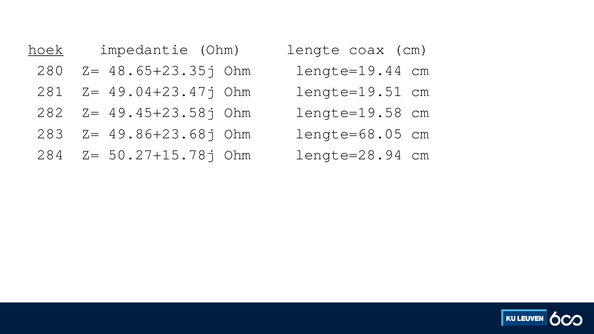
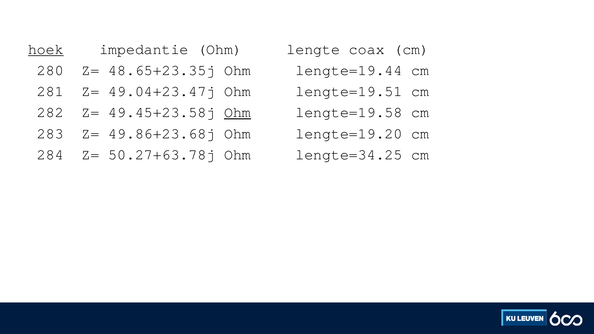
Ohm underline: none -> present (238, 112)
lengte=68.05: lengte=68.05 -> lengte=19.20 (349, 133)
50.27+15.78j: 50.27+15.78j -> 50.27+63.78j (162, 155)
lengte=28.94: lengte=28.94 -> lengte=34.25 (349, 155)
